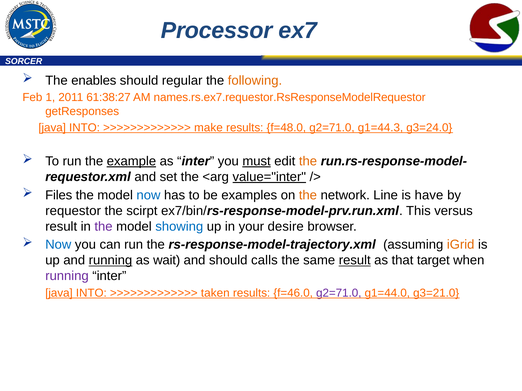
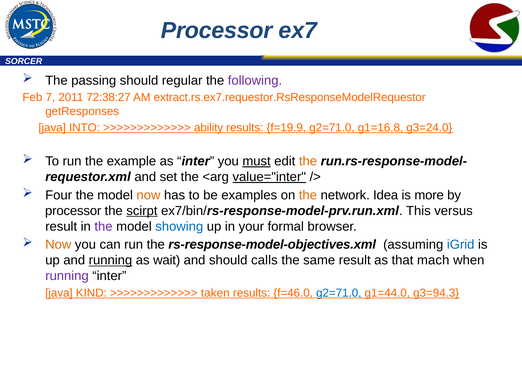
enables: enables -> passing (94, 81)
following colour: orange -> purple (255, 81)
1: 1 -> 7 (50, 98)
61:38:27: 61:38:27 -> 72:38:27 (109, 98)
names.rs.ex7.requestor.RsResponseModelRequestor: names.rs.ex7.requestor.RsResponseModelRequestor -> extract.rs.ex7.requestor.RsResponseModelRequestor (290, 98)
make: make -> ability (209, 128)
f=48.0: f=48.0 -> f=19.9 (286, 128)
g1=44.3: g1=44.3 -> g1=16.8 (380, 128)
example underline: present -> none (131, 161)
Files: Files -> Four (59, 195)
now colour: blue -> orange (148, 195)
Line: Line -> Idea (386, 195)
have: have -> more (429, 195)
requestor: requestor -> processor (73, 211)
scirpt underline: none -> present (142, 211)
desire: desire -> formal (286, 227)
Now colour: blue -> orange (58, 245)
rs-response-model-trajectory.xml: rs-response-model-trajectory.xml -> rs-response-model-objectives.xml (272, 245)
iGrid colour: orange -> blue (461, 245)
result underline: present -> none (355, 261)
target: target -> mach (433, 261)
INTO: INTO -> KIND (91, 293)
g2=71.0 colour: purple -> blue (339, 293)
g3=21.0: g3=21.0 -> g3=94.3 (436, 293)
